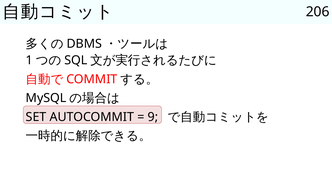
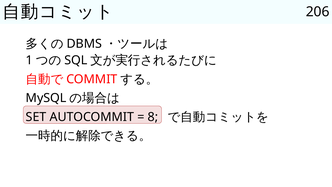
9: 9 -> 8 (153, 117)
